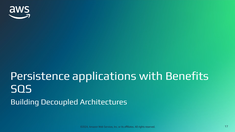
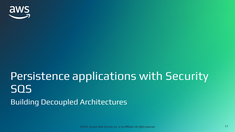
Benefits: Benefits -> Security (187, 76)
